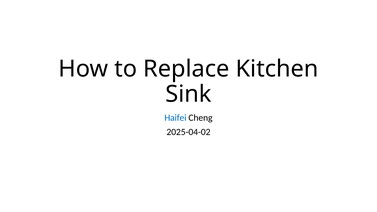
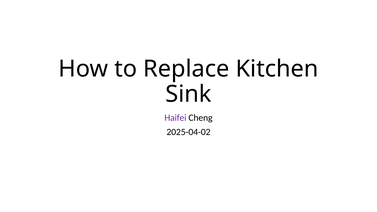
Haifei colour: blue -> purple (175, 118)
